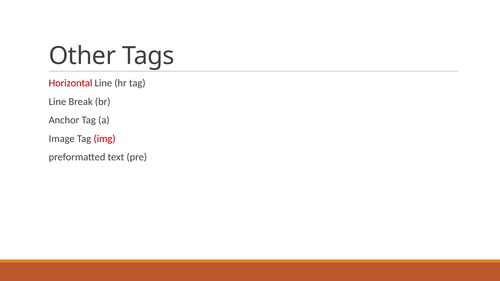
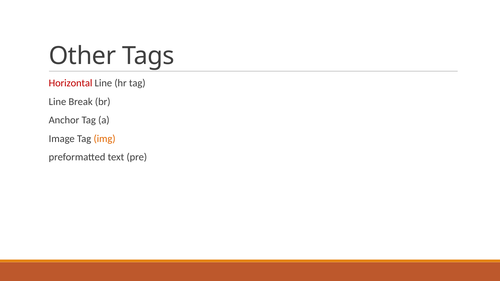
img colour: red -> orange (105, 139)
